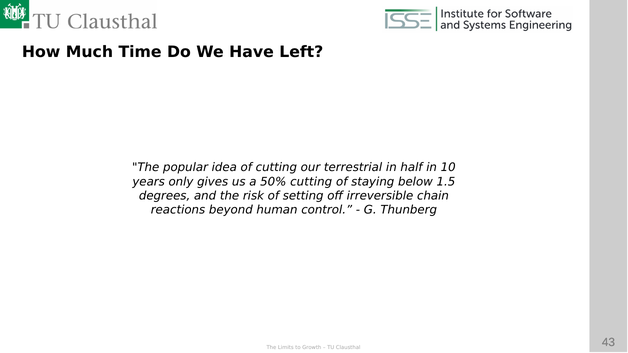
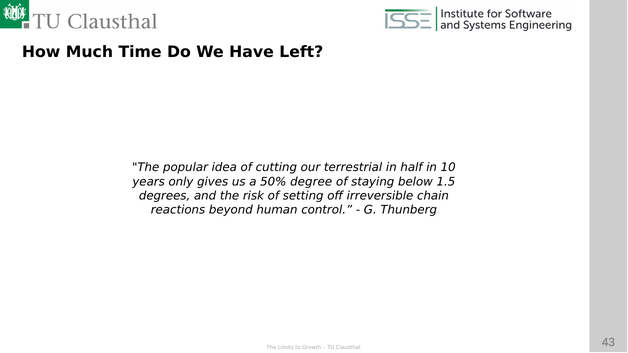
50% cutting: cutting -> degree (311, 182)
